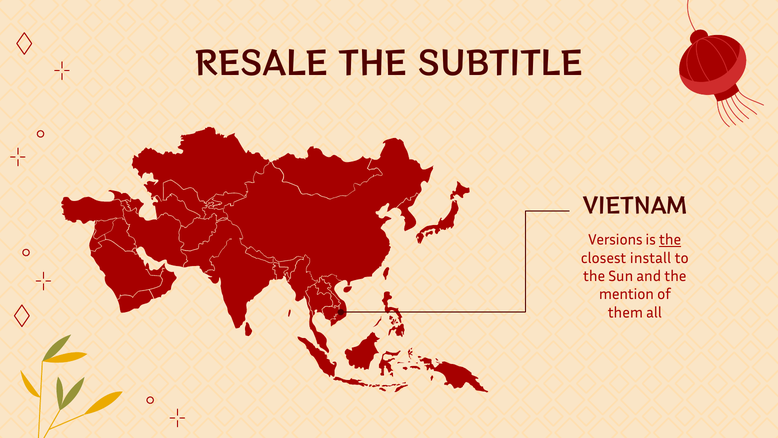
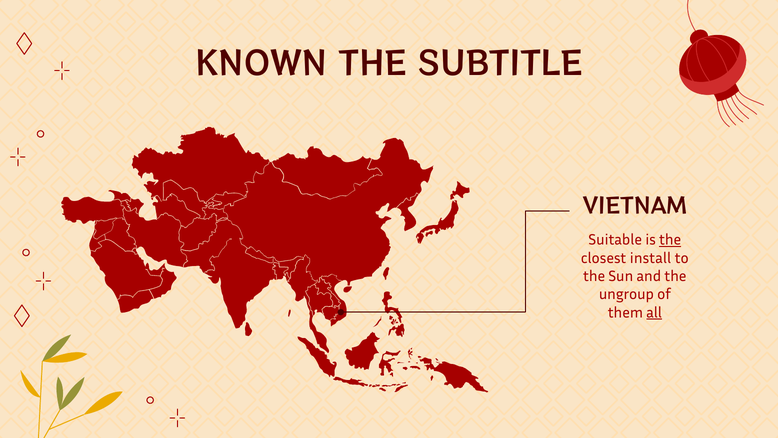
RESALE: RESALE -> KNOWN (261, 64)
Versions: Versions -> Suitable (615, 240)
mention: mention -> ungroup (626, 294)
all underline: none -> present (654, 312)
